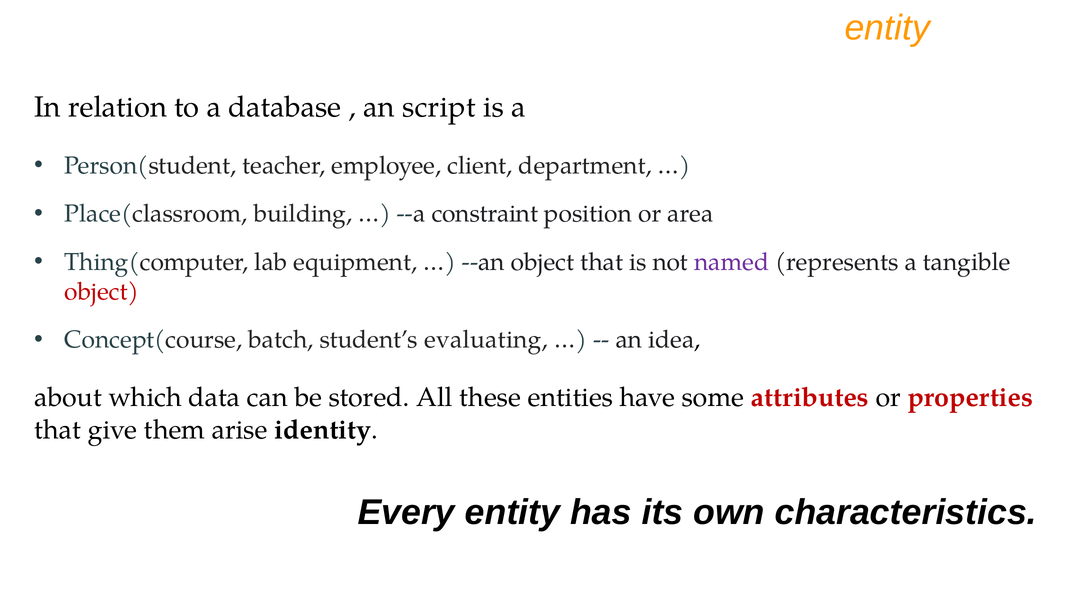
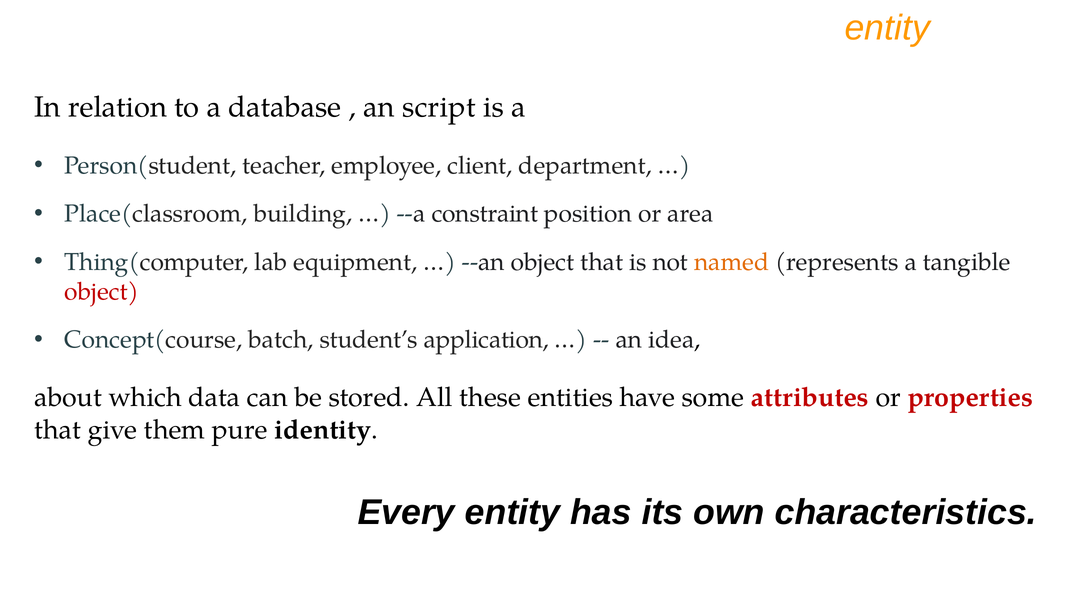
named colour: purple -> orange (732, 262)
evaluating: evaluating -> application (486, 340)
arise: arise -> pure (240, 430)
